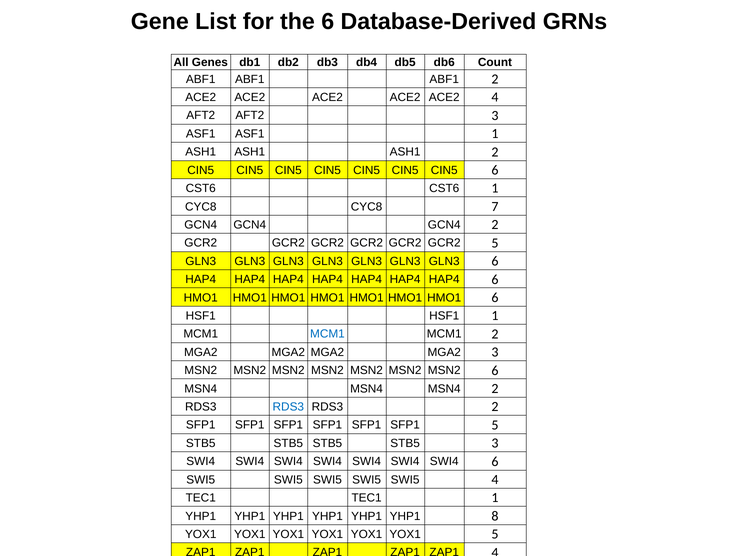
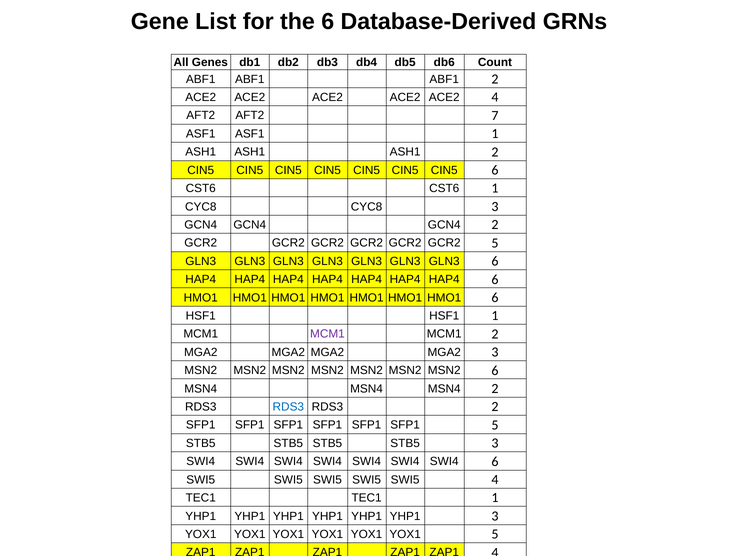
AFT2 3: 3 -> 7 (495, 116)
CYC8 7: 7 -> 3 (495, 207)
MCM1 colour: blue -> purple (327, 334)
YHP1 8: 8 -> 3 (495, 517)
